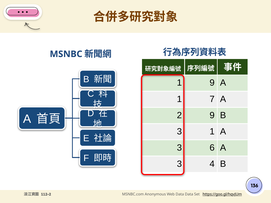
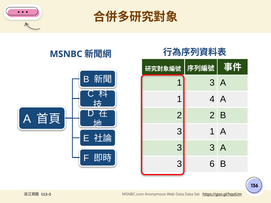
9: 9 -> 3 (212, 83)
7: 7 -> 4 (212, 99)
9: 9 -> 2 (212, 115)
6: 6 -> 3 (212, 148)
4: 4 -> 6 (212, 164)
